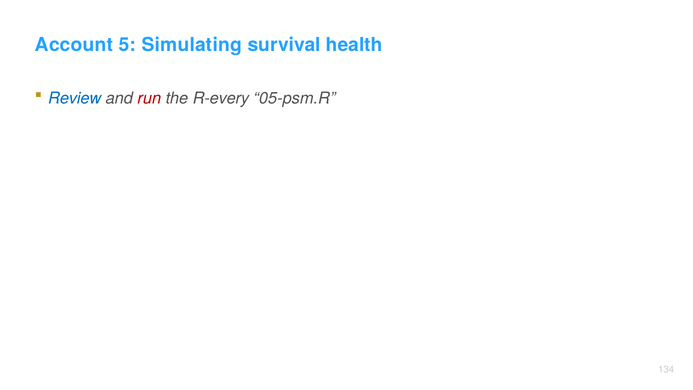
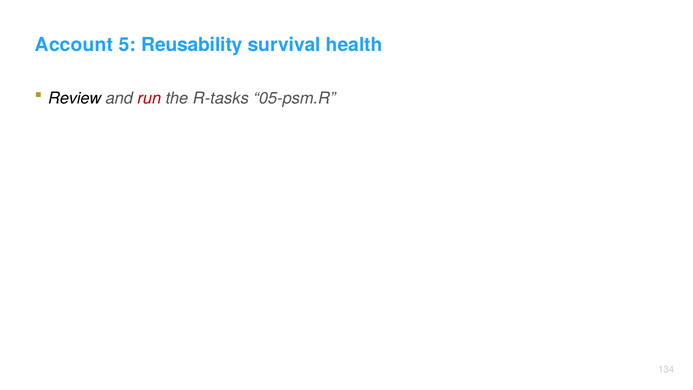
Simulating: Simulating -> Reusability (192, 45)
Review colour: blue -> black (75, 98)
R-every: R-every -> R-tasks (221, 98)
